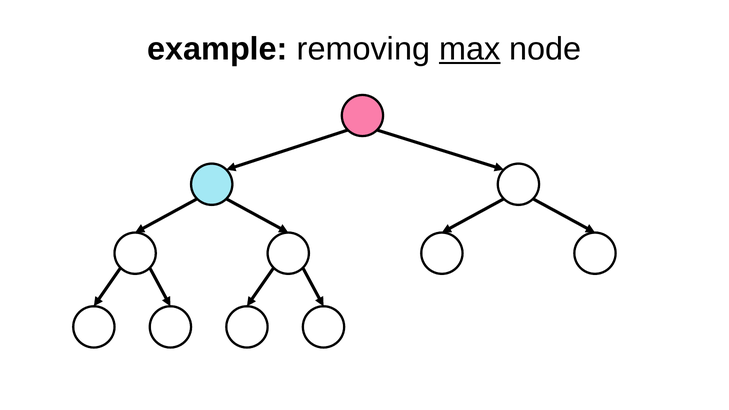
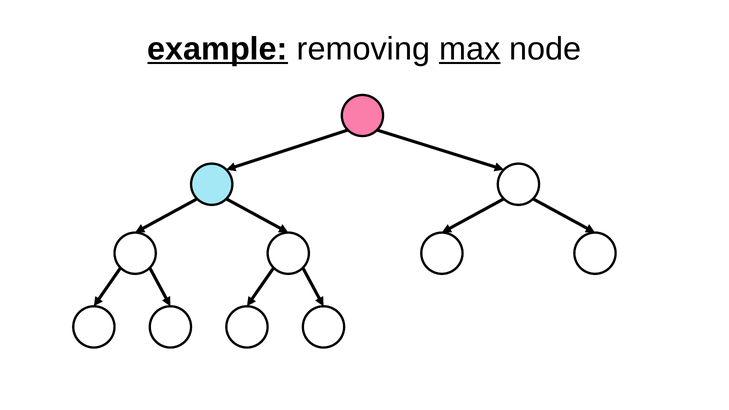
example underline: none -> present (218, 49)
